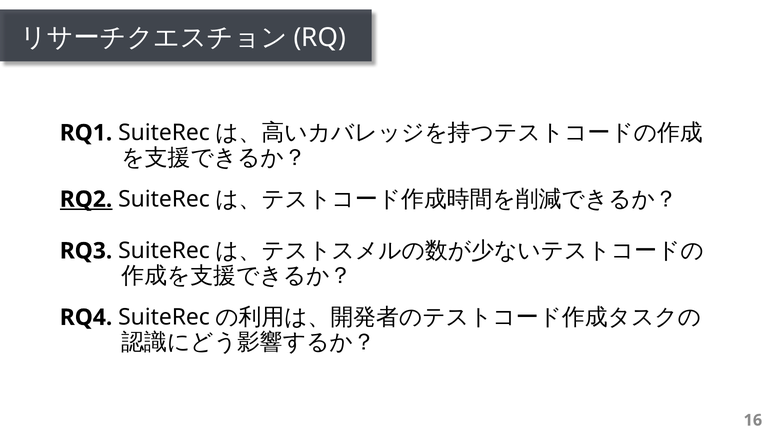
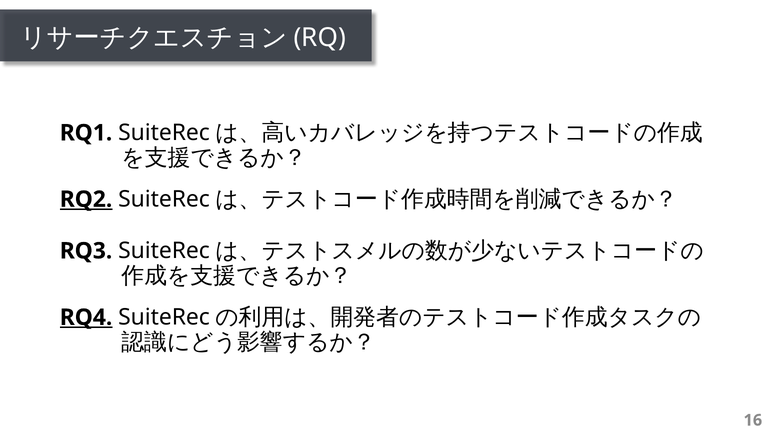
RQ4 underline: none -> present (86, 317)
